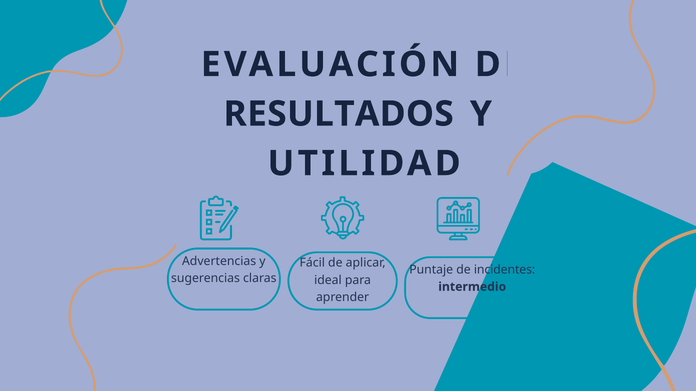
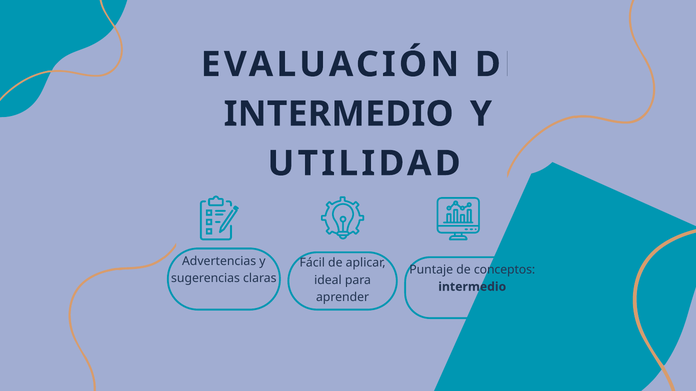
RESULTADOS: RESULTADOS -> INTERMEDIO (339, 114)
incidentes: incidentes -> conceptos (505, 270)
